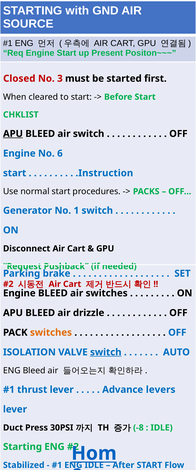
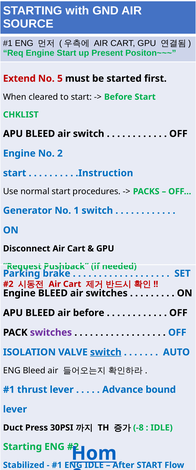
Closed: Closed -> Extend (19, 78)
3: 3 -> 5 (60, 78)
APU underline: present -> none (13, 133)
6: 6 -> 2 (60, 153)
air drizzle: drizzle -> before (89, 312)
switches colour: orange -> purple (51, 332)
levers: levers -> bound (161, 389)
